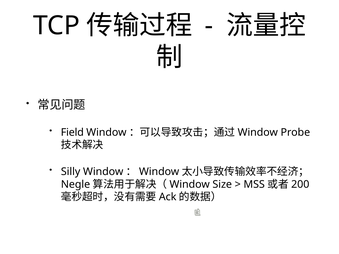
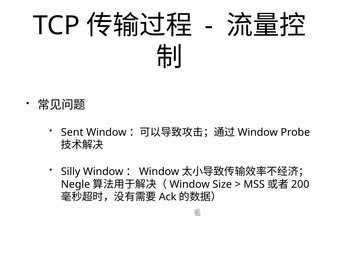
Field: Field -> Sent (72, 132)
